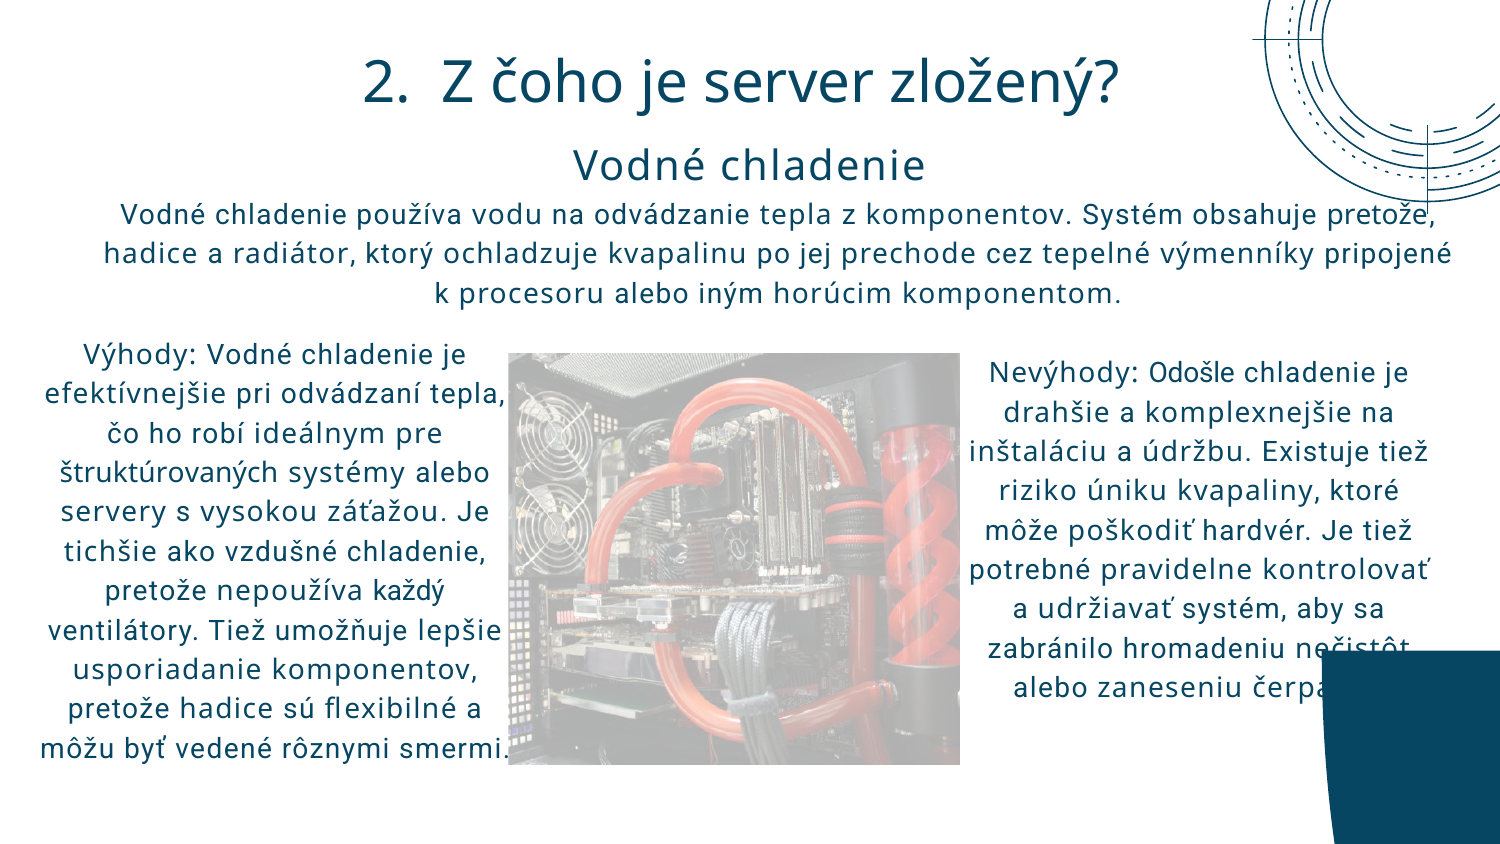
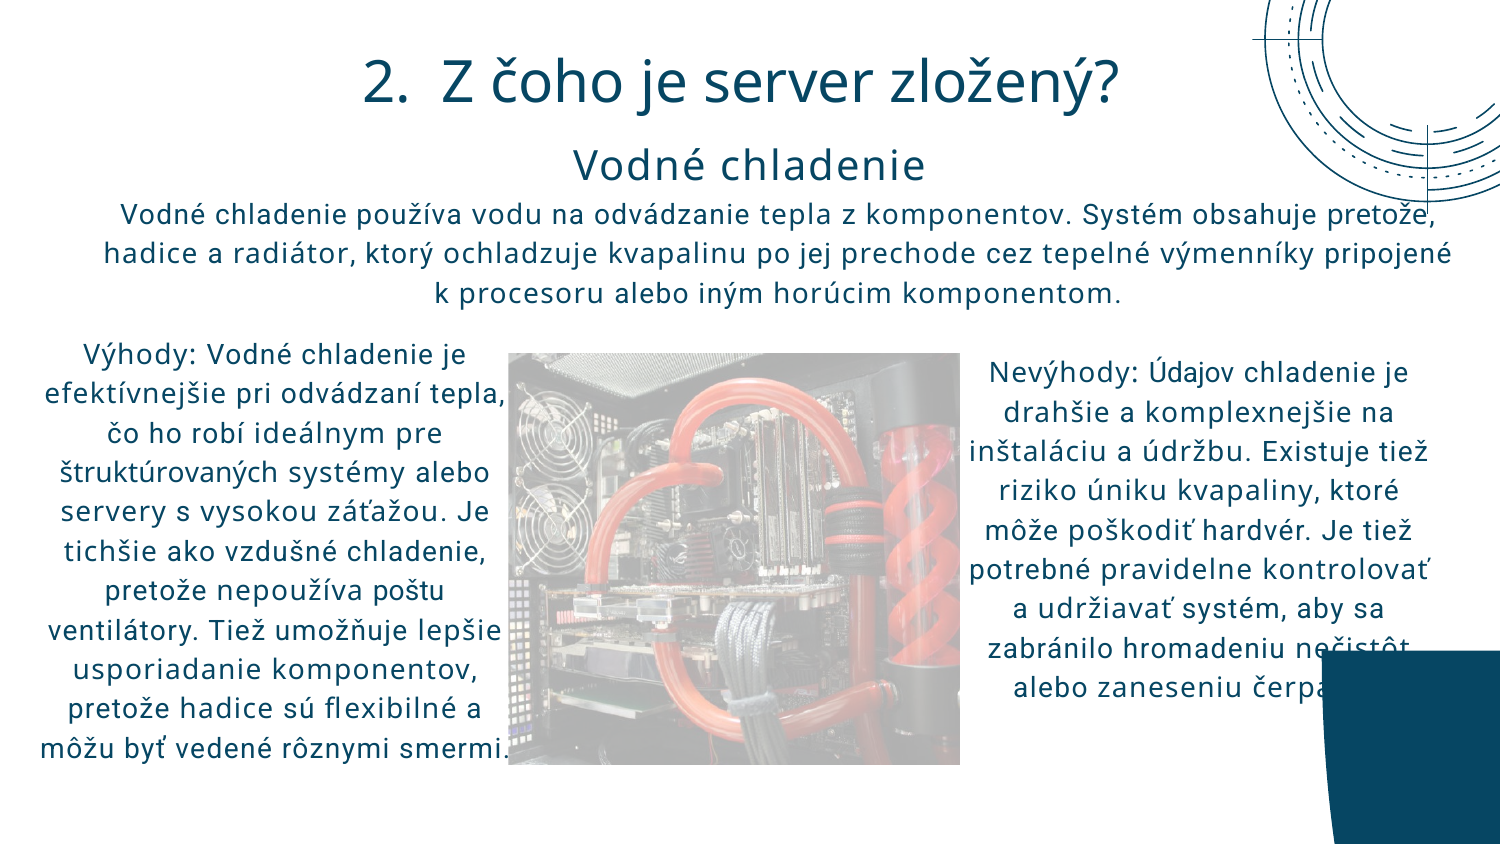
Odošle: Odošle -> Údajov (1192, 373)
každý: každý -> poštu (409, 591)
